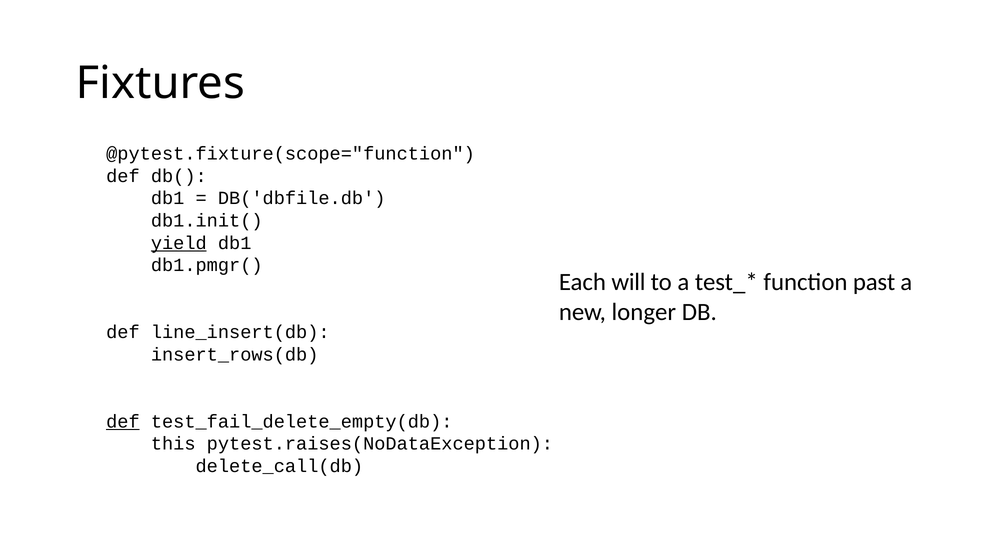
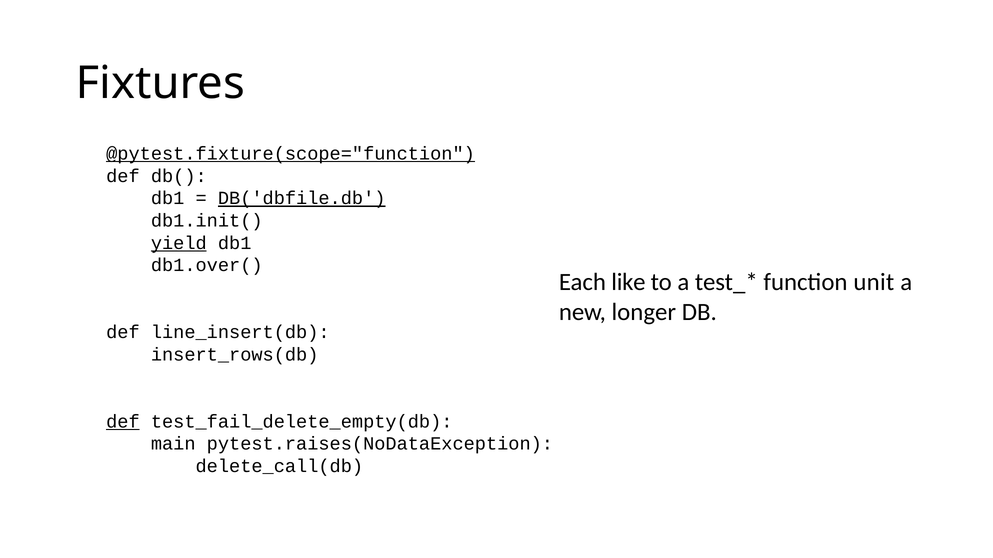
@pytest.fixture(scope="function underline: none -> present (291, 154)
DB('dbfile.db underline: none -> present (302, 198)
db1.pmgr(: db1.pmgr( -> db1.over( (207, 266)
will: will -> like (628, 282)
past: past -> unit (874, 282)
this: this -> main (173, 444)
